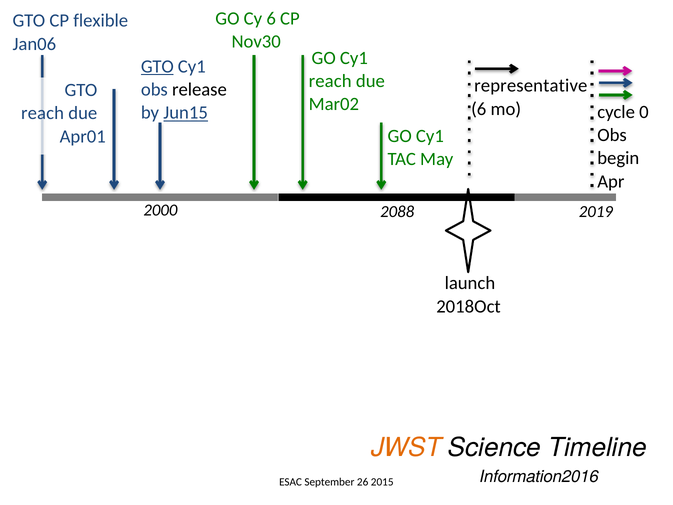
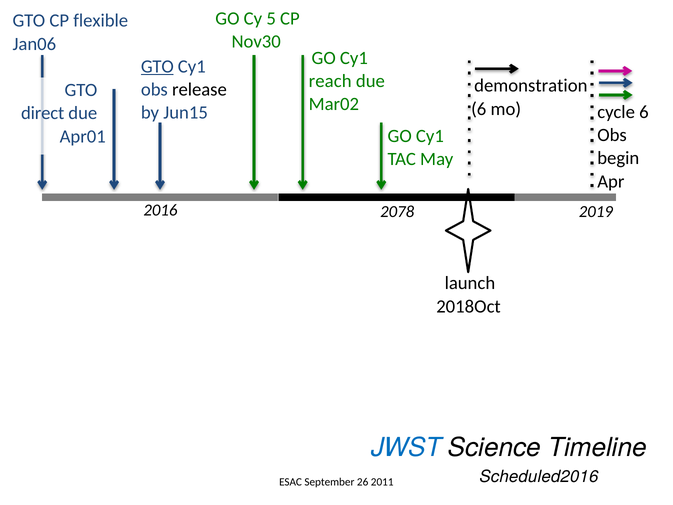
Cy 6: 6 -> 5 (271, 19)
representative: representative -> demonstration (531, 86)
cycle 0: 0 -> 6 (644, 112)
Jun15 underline: present -> none (186, 113)
reach: reach -> direct (43, 113)
2000: 2000 -> 2016 (160, 210)
2088: 2088 -> 2078 (397, 212)
JWST colour: orange -> blue (406, 447)
Information2016: Information2016 -> Scheduled2016 (539, 476)
2015: 2015 -> 2011 (382, 482)
